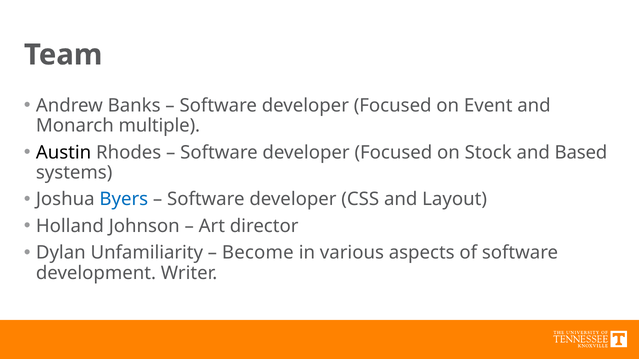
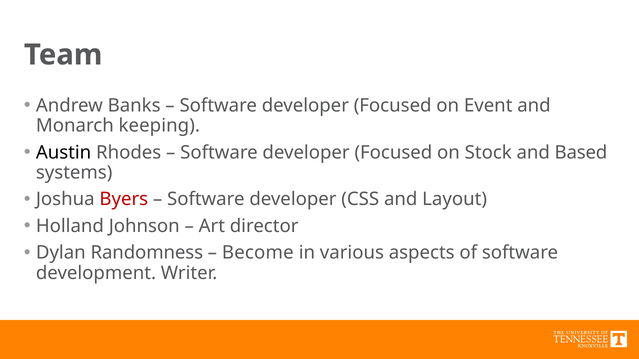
multiple: multiple -> keeping (159, 126)
Byers colour: blue -> red (124, 199)
Unfamiliarity: Unfamiliarity -> Randomness (147, 253)
